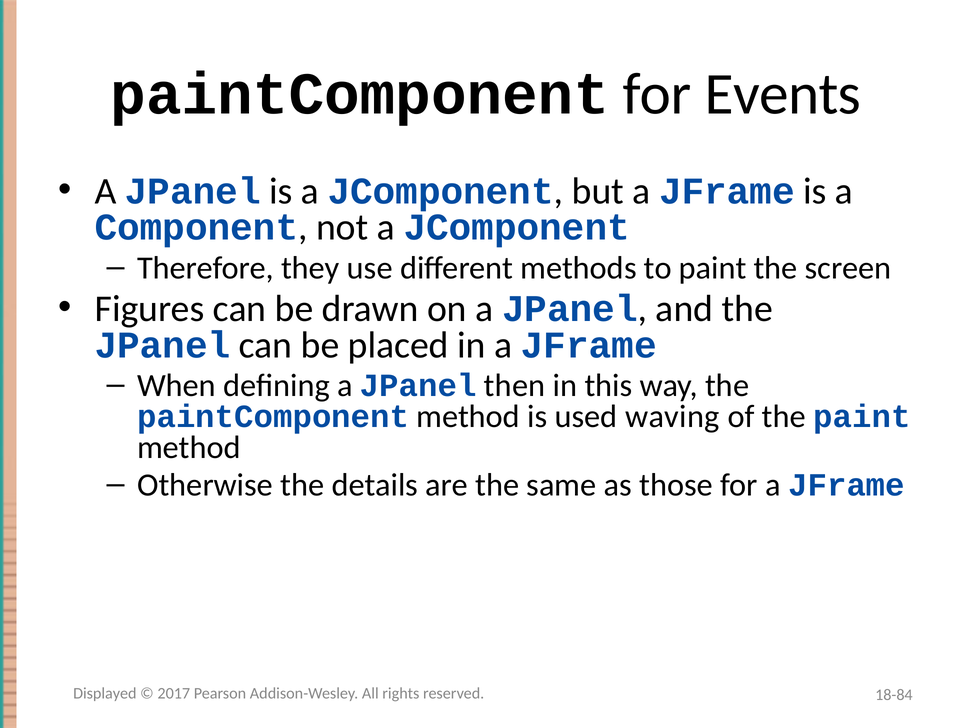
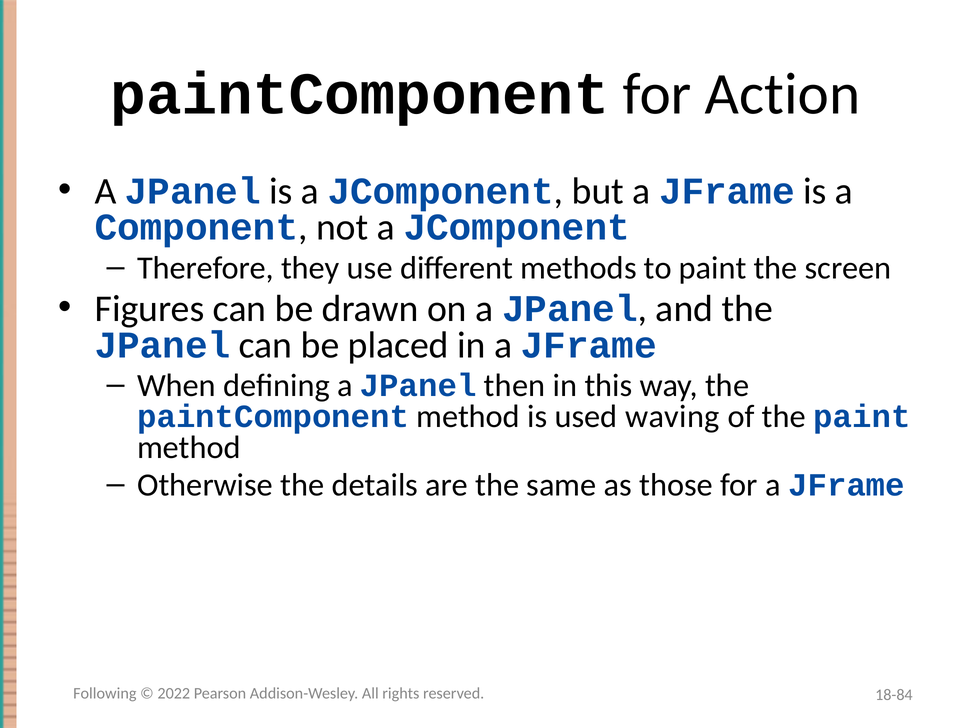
Events: Events -> Action (783, 94)
Displayed: Displayed -> Following (105, 694)
2017: 2017 -> 2022 (174, 694)
